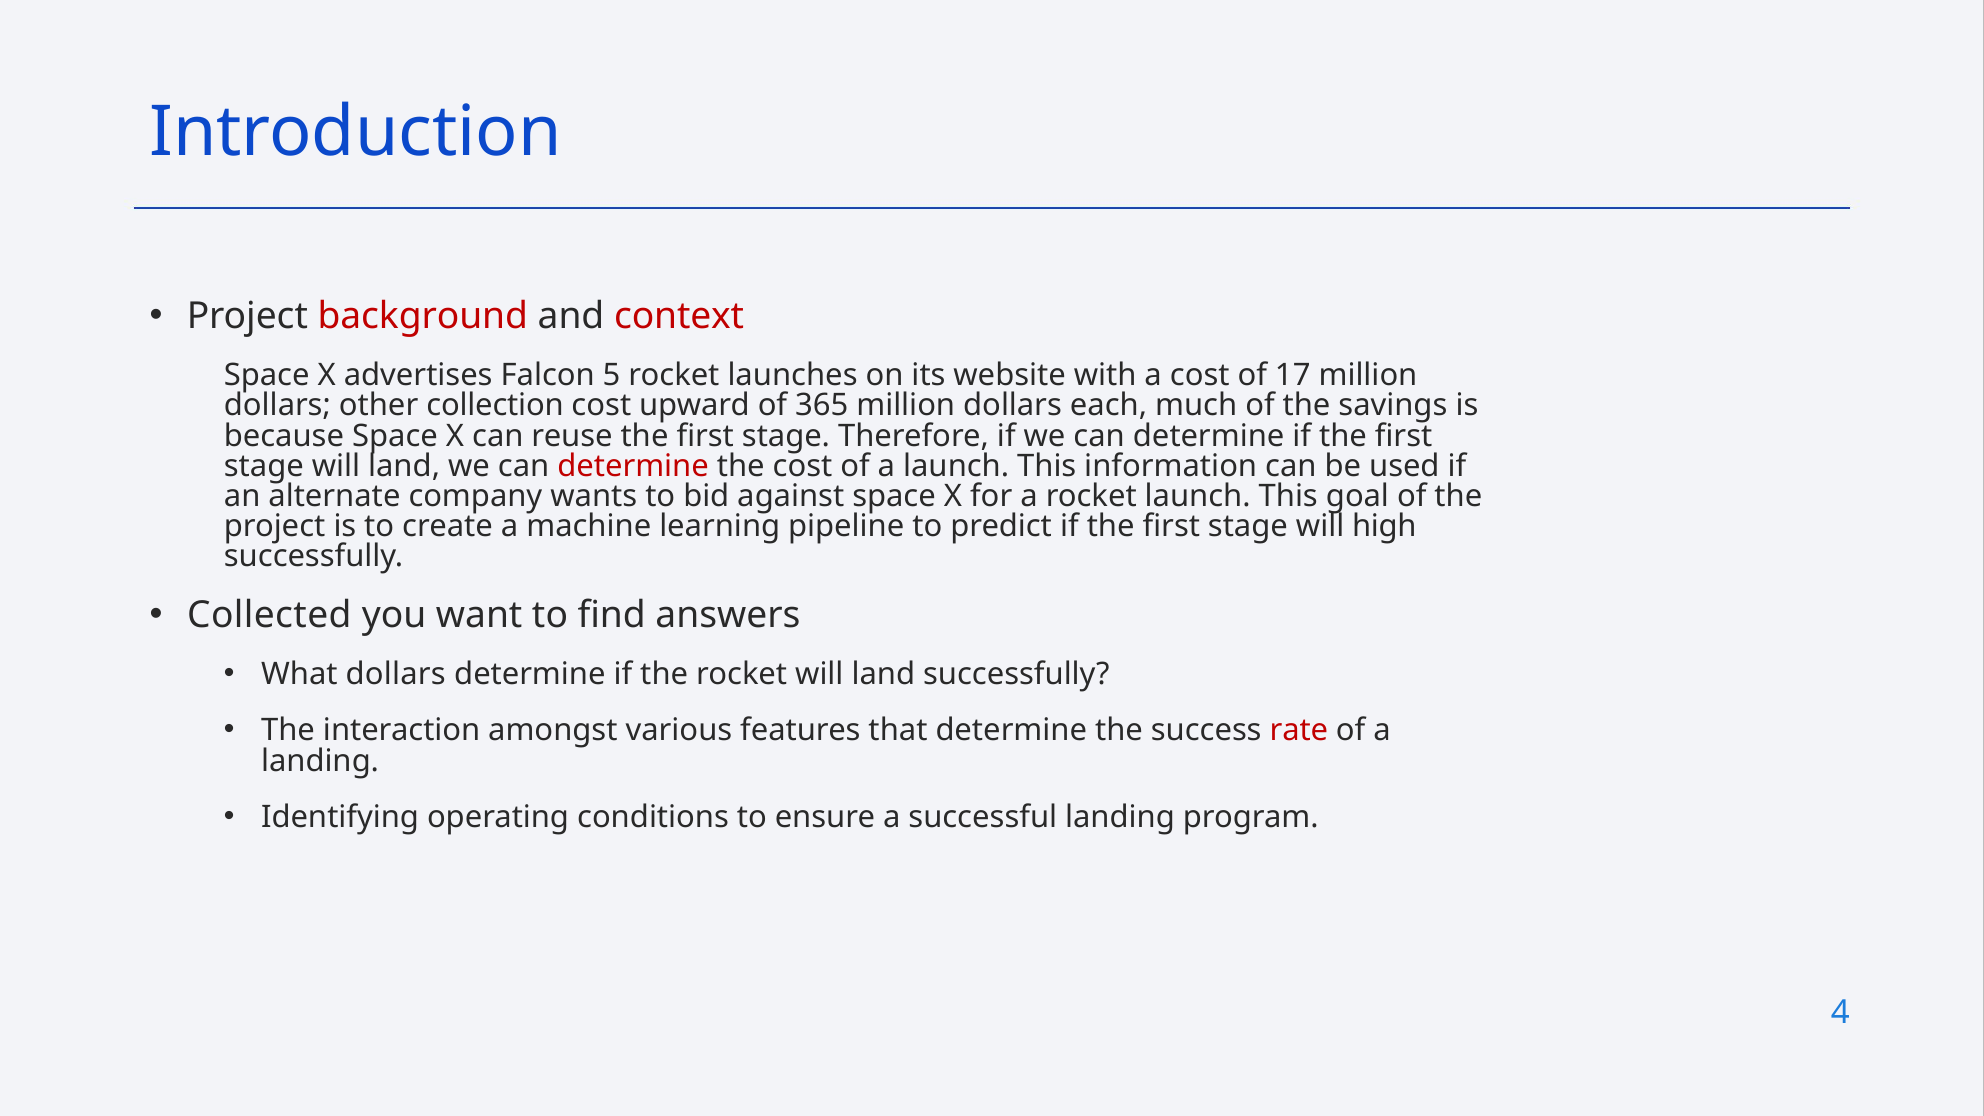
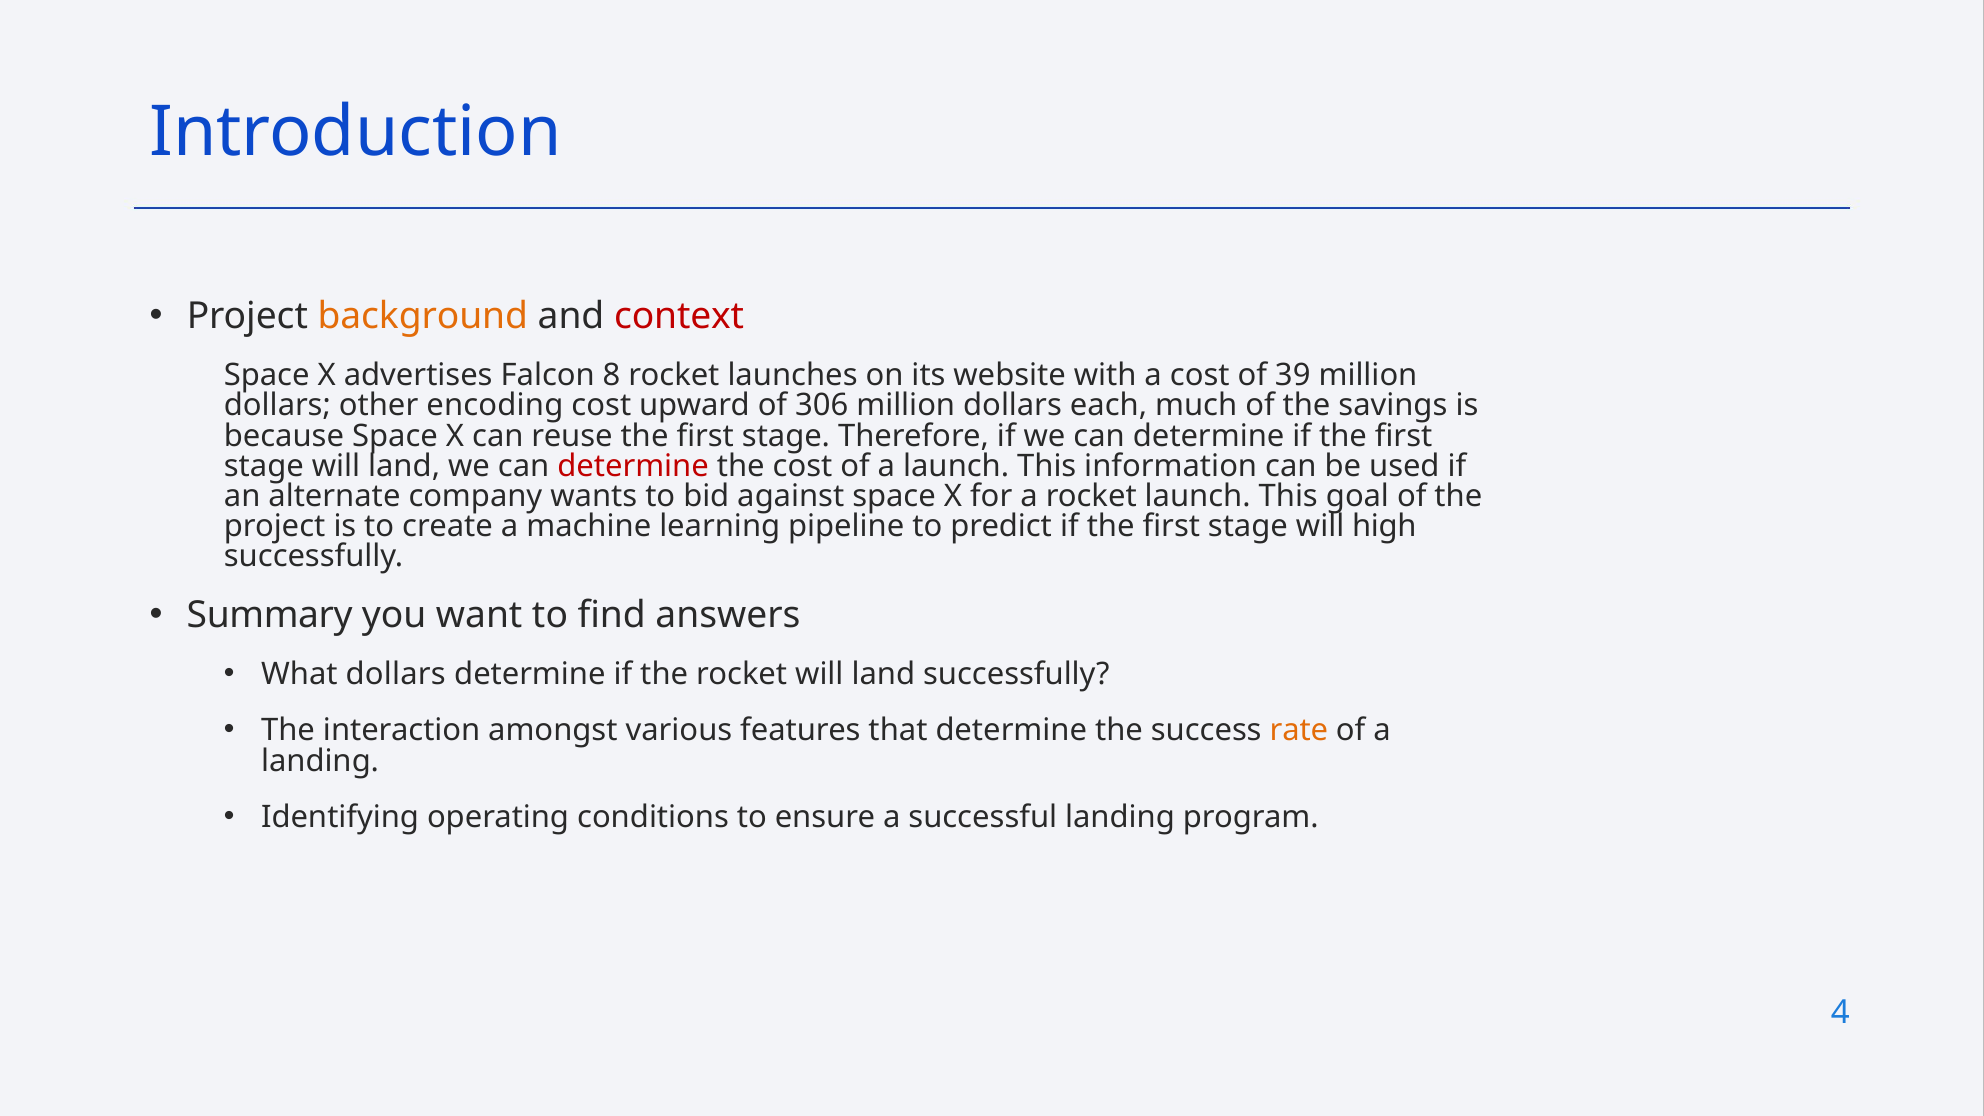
background colour: red -> orange (423, 316)
5: 5 -> 8 (612, 376)
17: 17 -> 39 (1293, 376)
collection: collection -> encoding (495, 406)
365: 365 -> 306 (822, 406)
Collected: Collected -> Summary (270, 615)
rate colour: red -> orange (1299, 731)
